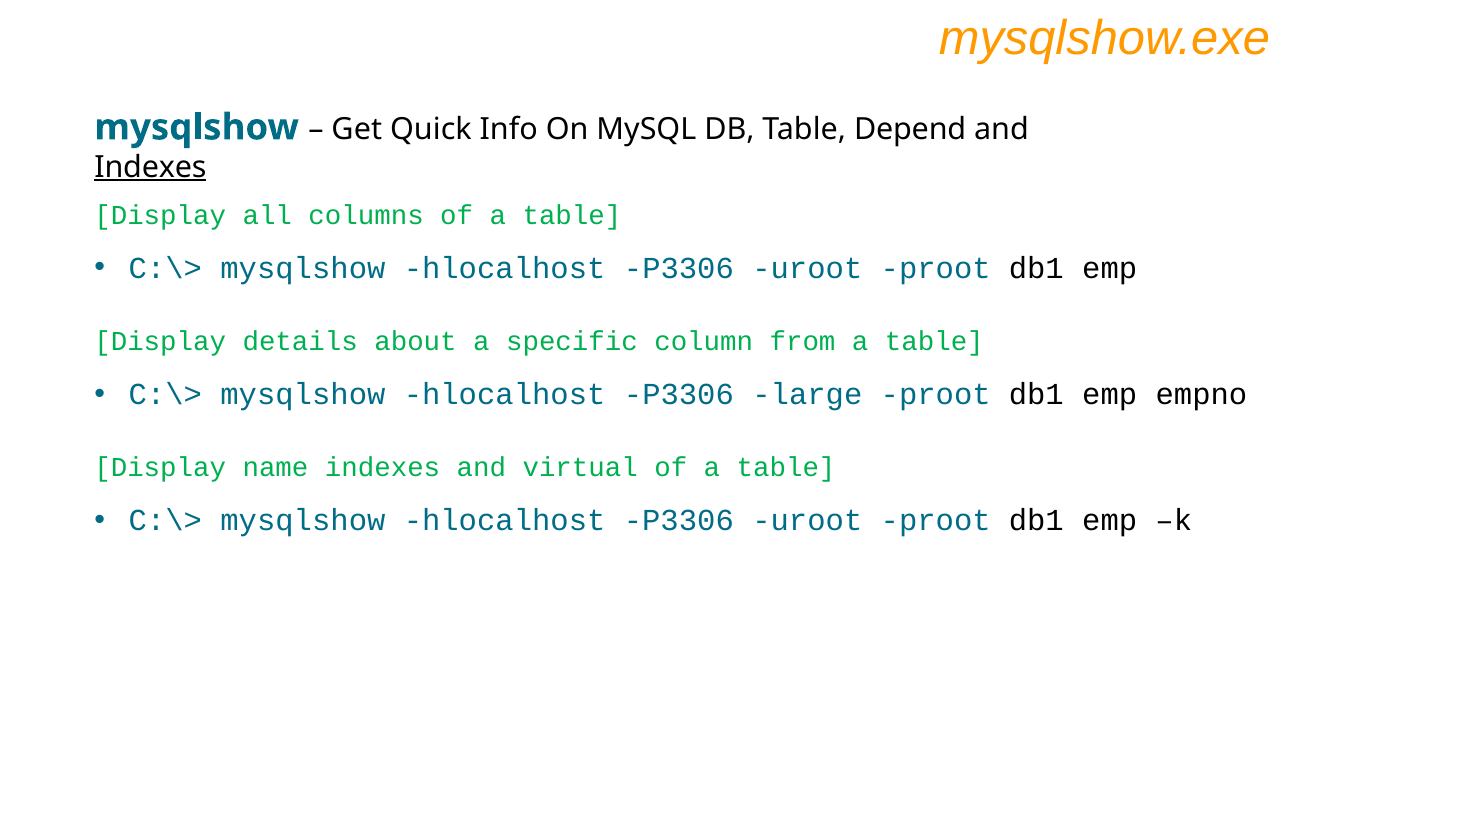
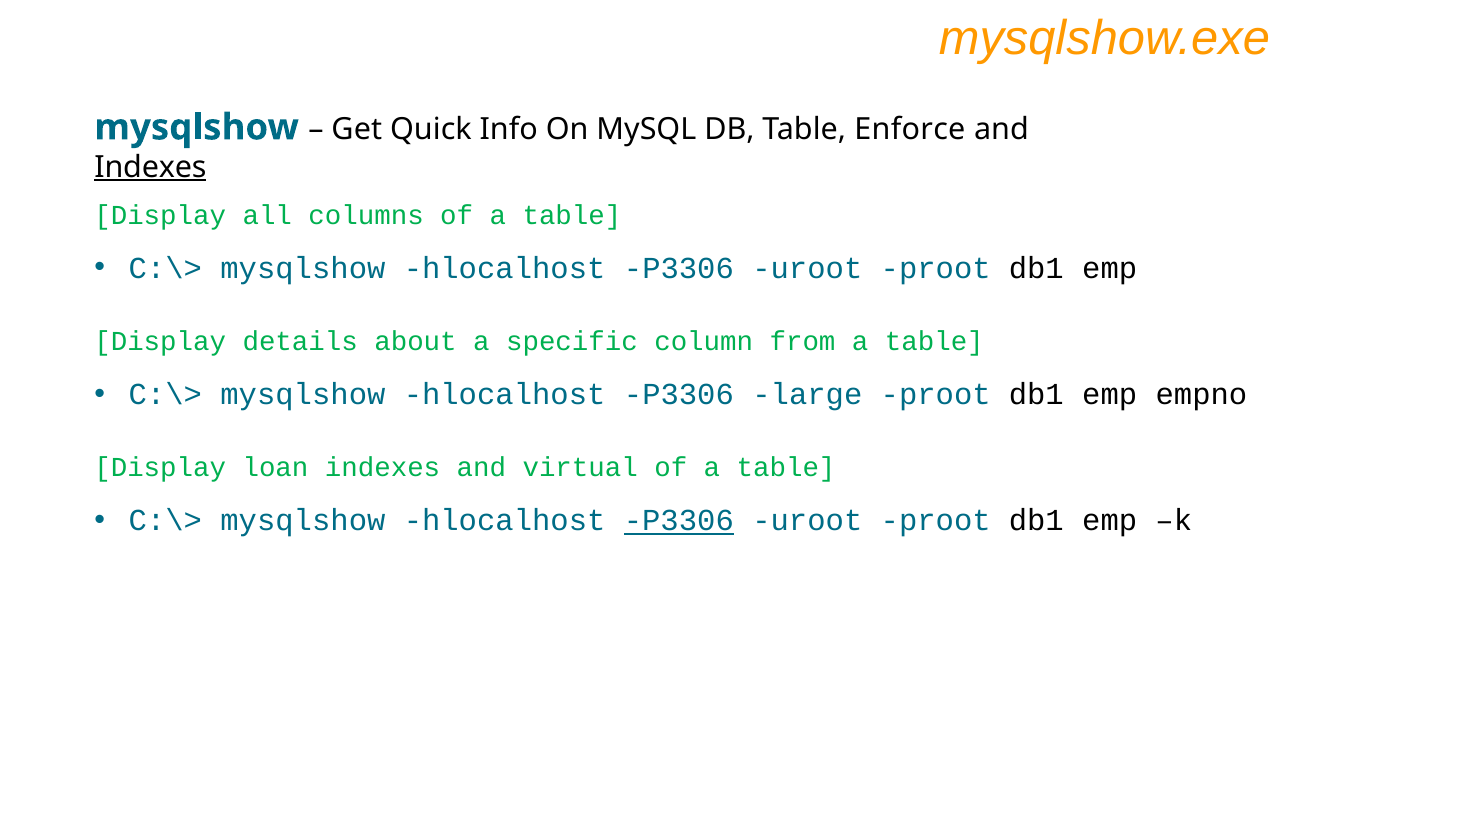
Depend: Depend -> Enforce (910, 129)
name: name -> loan (275, 468)
P3306 underline: none -> present (679, 521)
